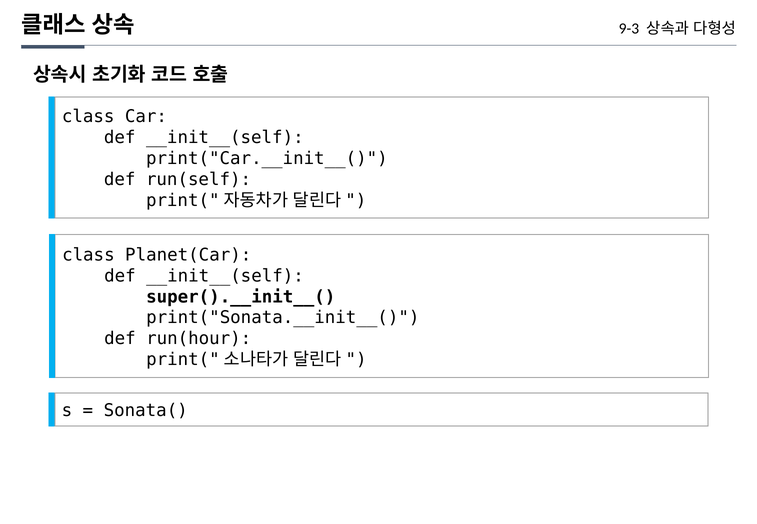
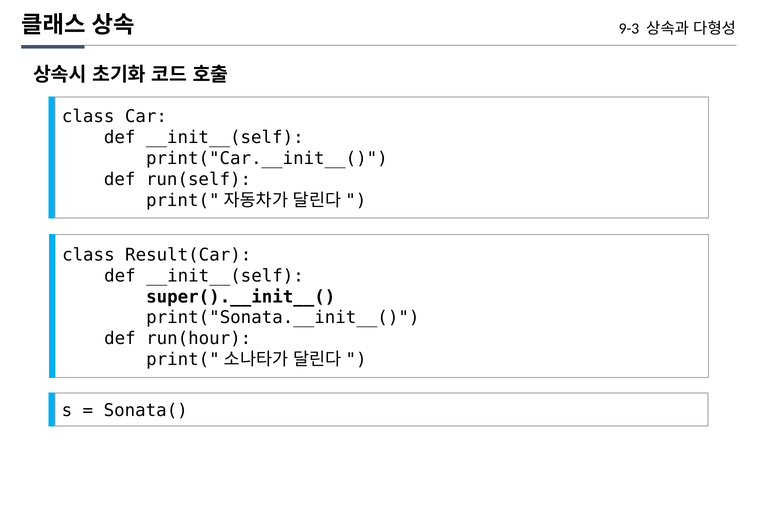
Planet(Car: Planet(Car -> Result(Car (188, 255)
